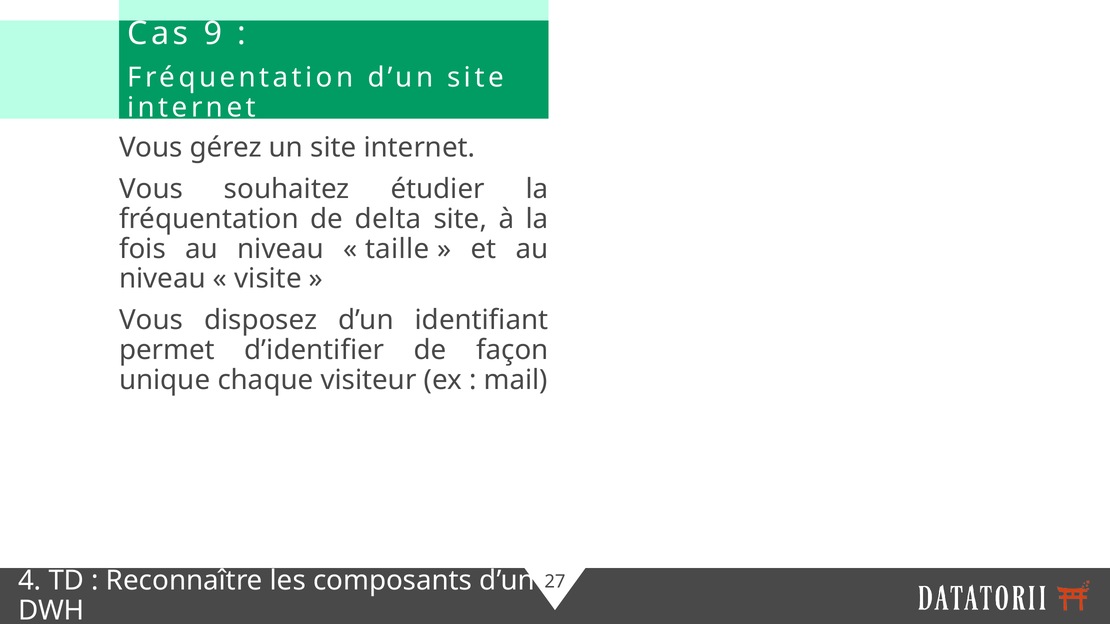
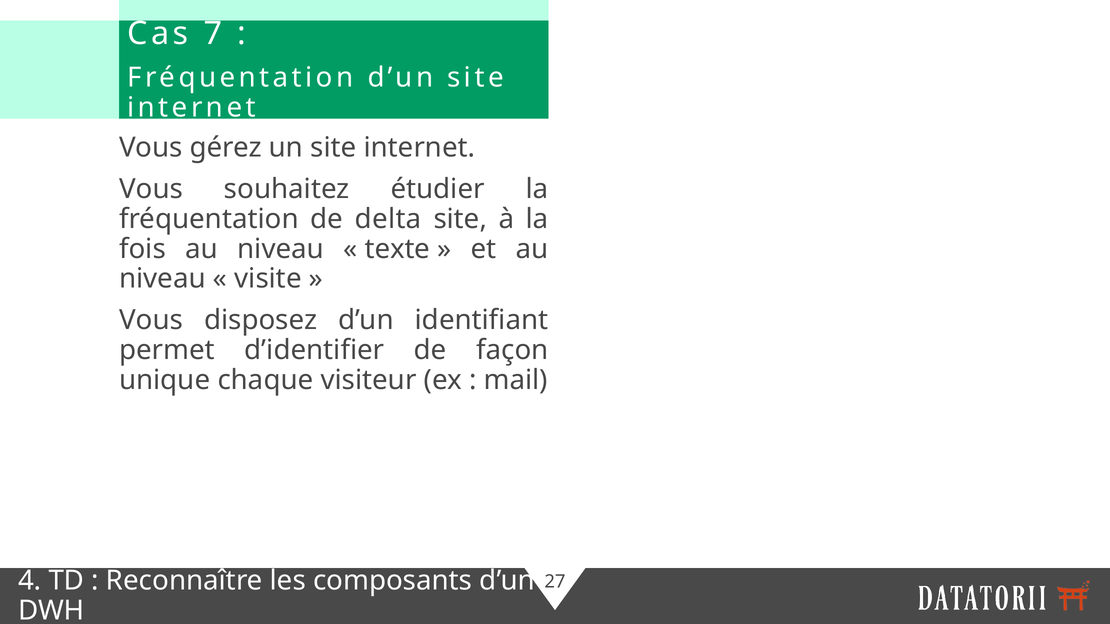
9: 9 -> 7 (213, 34)
taille: taille -> texte (397, 249)
